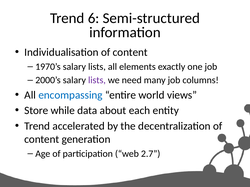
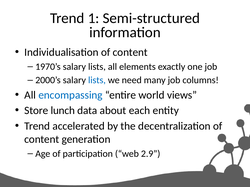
6: 6 -> 1 (94, 18)
lists colour: purple -> blue (97, 80)
while: while -> lunch (63, 111)
2.7: 2.7 -> 2.9 (151, 154)
